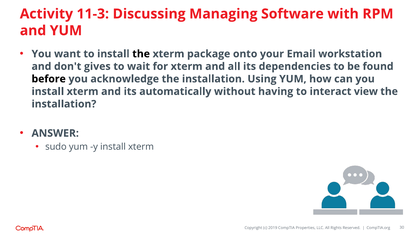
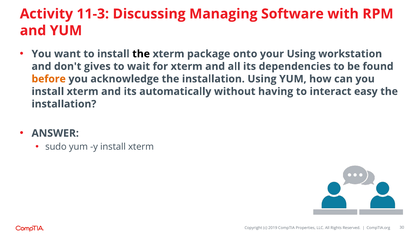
your Email: Email -> Using (301, 54)
before colour: black -> orange (49, 79)
view: view -> easy (366, 92)
